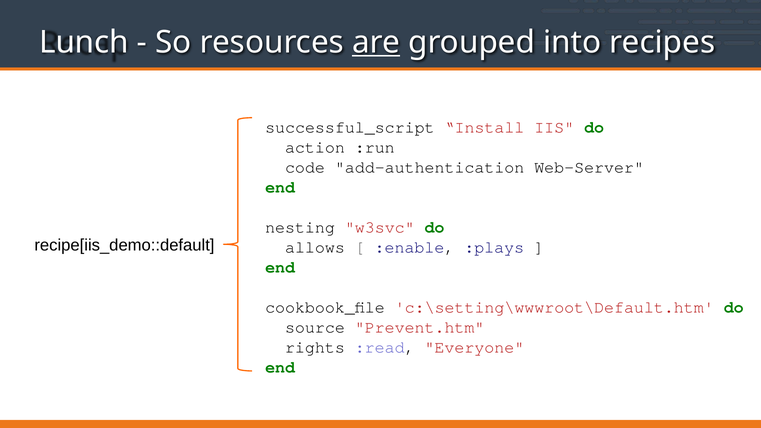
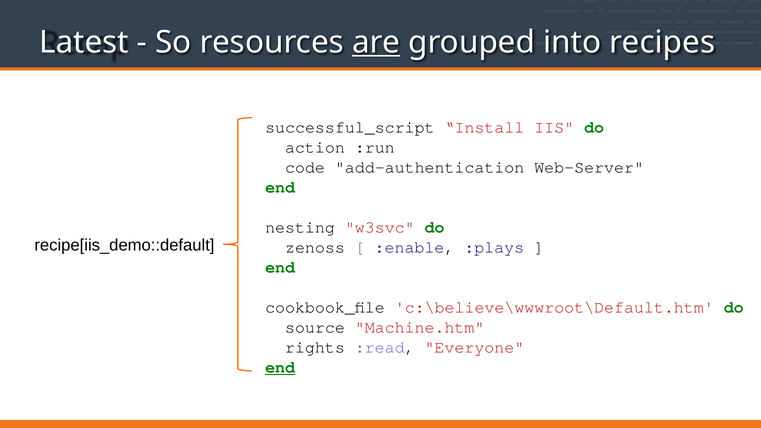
Lunch: Lunch -> Latest (84, 42)
allows: allows -> zenoss (315, 247)
c:\setting\wwwroot\Default.htm: c:\setting\wwwroot\Default.htm -> c:\believe\wwwroot\Default.htm (554, 307)
Prevent.htm: Prevent.htm -> Machine.htm (420, 327)
end underline: none -> present (280, 367)
